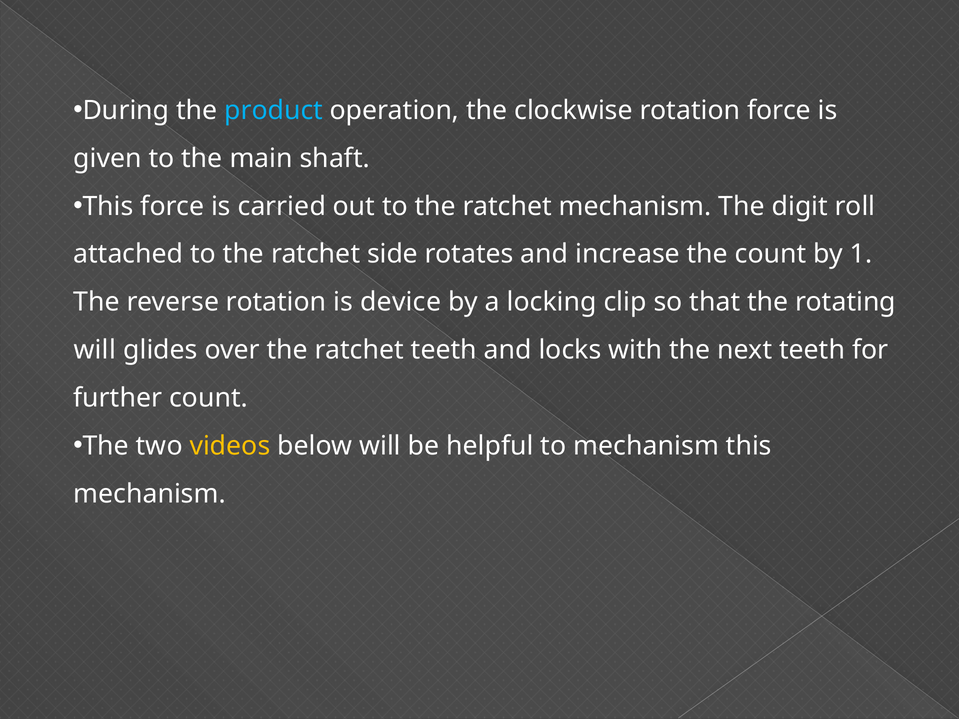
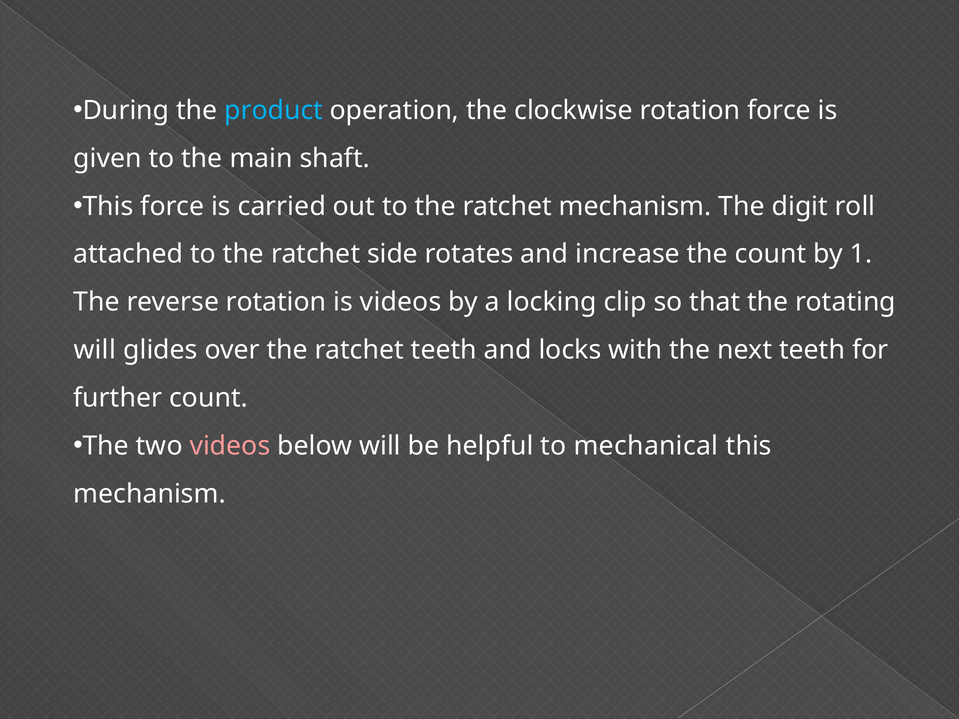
is device: device -> videos (401, 302)
videos colour: yellow -> pink (230, 446)
to mechanism: mechanism -> mechanical (646, 446)
